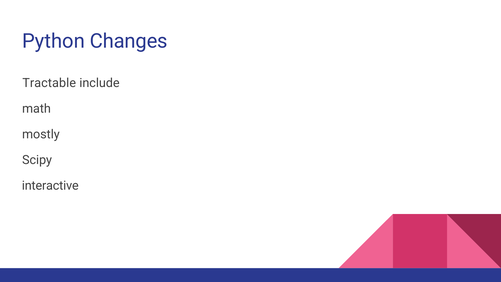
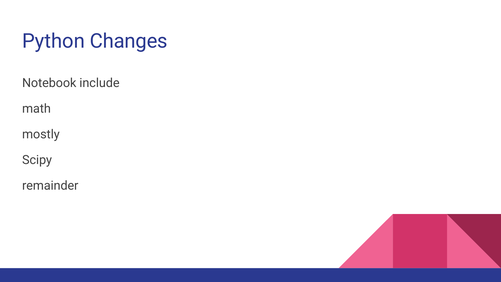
Tractable: Tractable -> Notebook (49, 83)
interactive: interactive -> remainder (50, 186)
